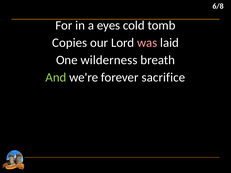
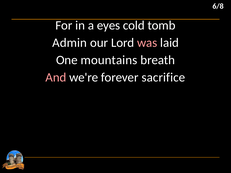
Copies: Copies -> Admin (70, 43)
wilderness: wilderness -> mountains (109, 60)
And colour: light green -> pink (56, 77)
